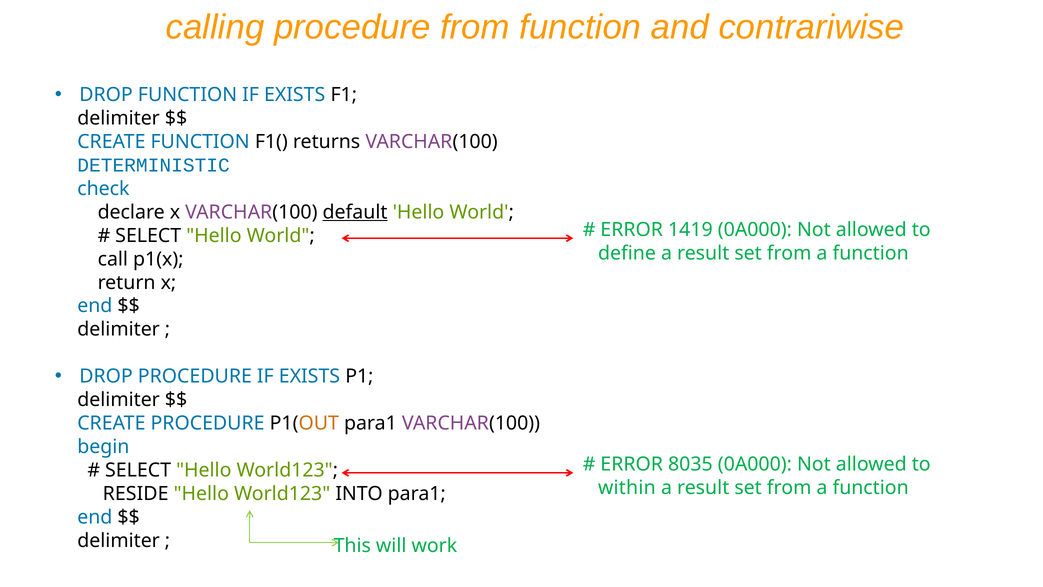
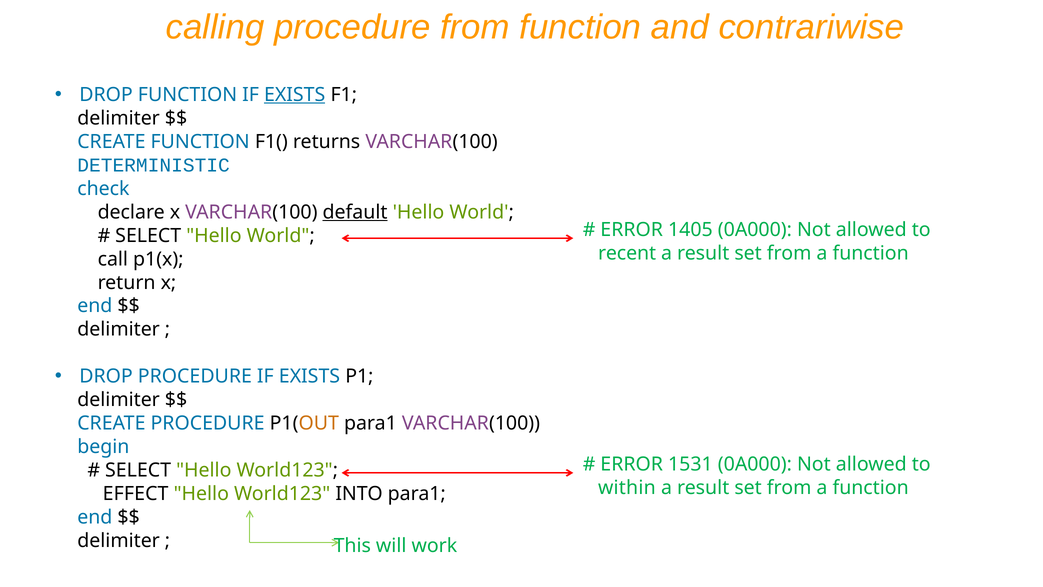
EXISTS underline: none -> present (295, 95)
1419: 1419 -> 1405 (690, 230)
define: define -> recent (627, 253)
8035: 8035 -> 1531 (690, 464)
RESIDE: RESIDE -> EFFECT (136, 494)
